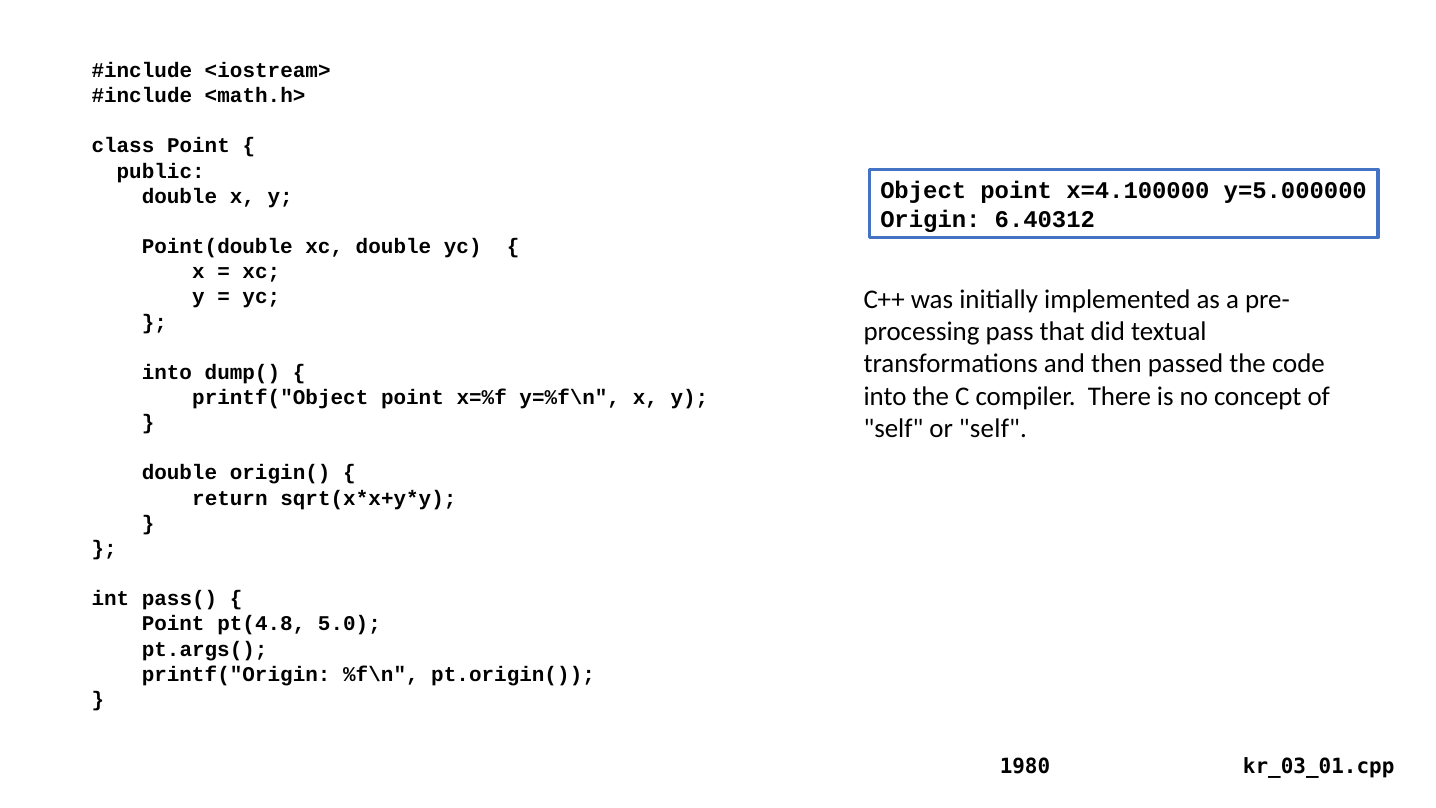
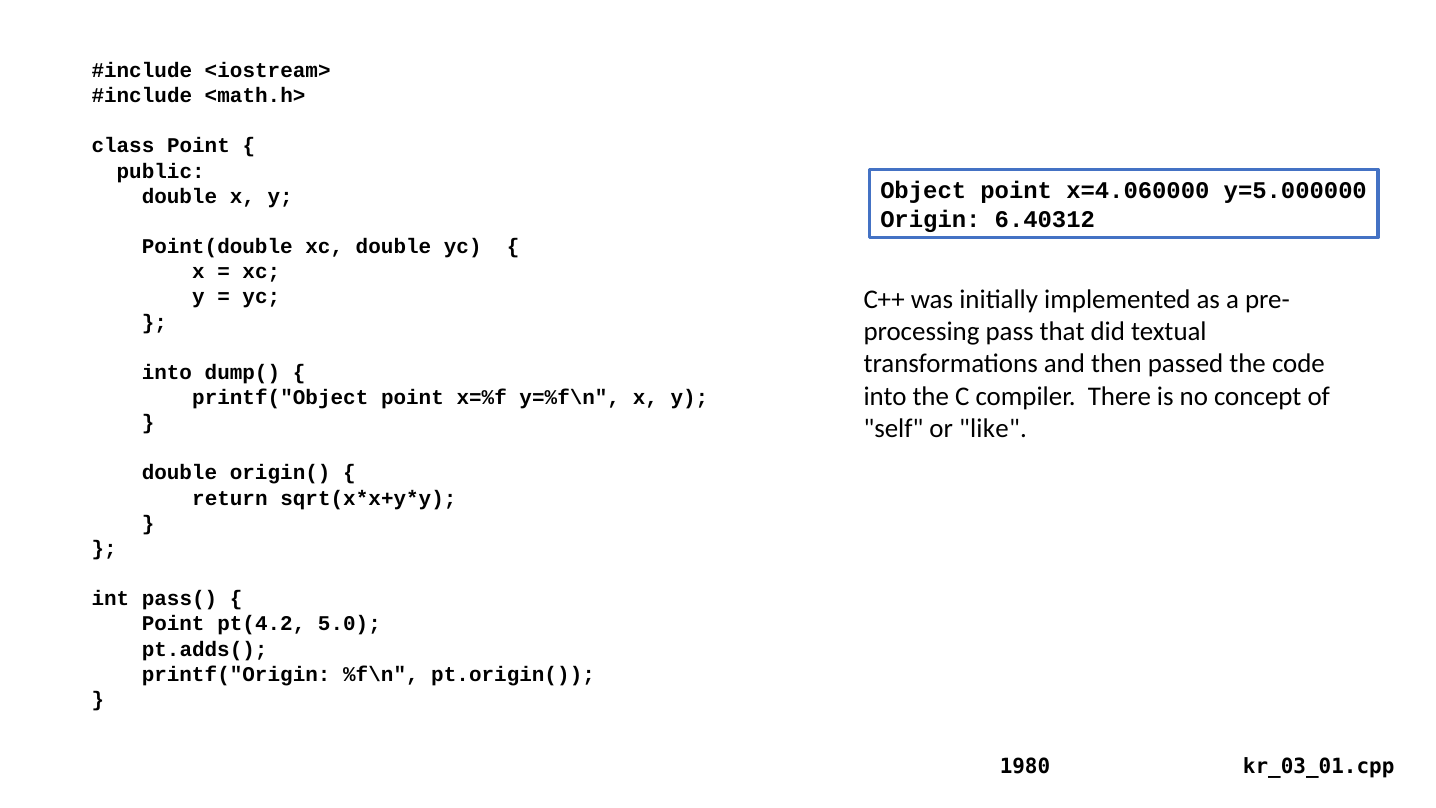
x=4.100000: x=4.100000 -> x=4.060000 (1138, 191)
or self: self -> like (993, 428)
pt(4.8: pt(4.8 -> pt(4.2 (261, 624)
pt.args(: pt.args( -> pt.adds( (205, 649)
